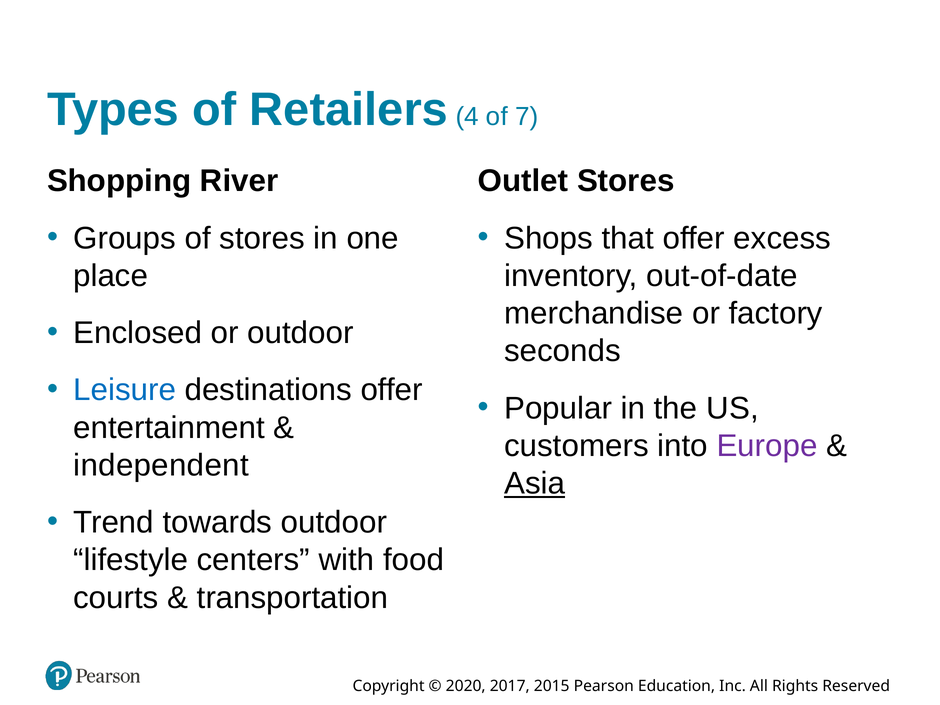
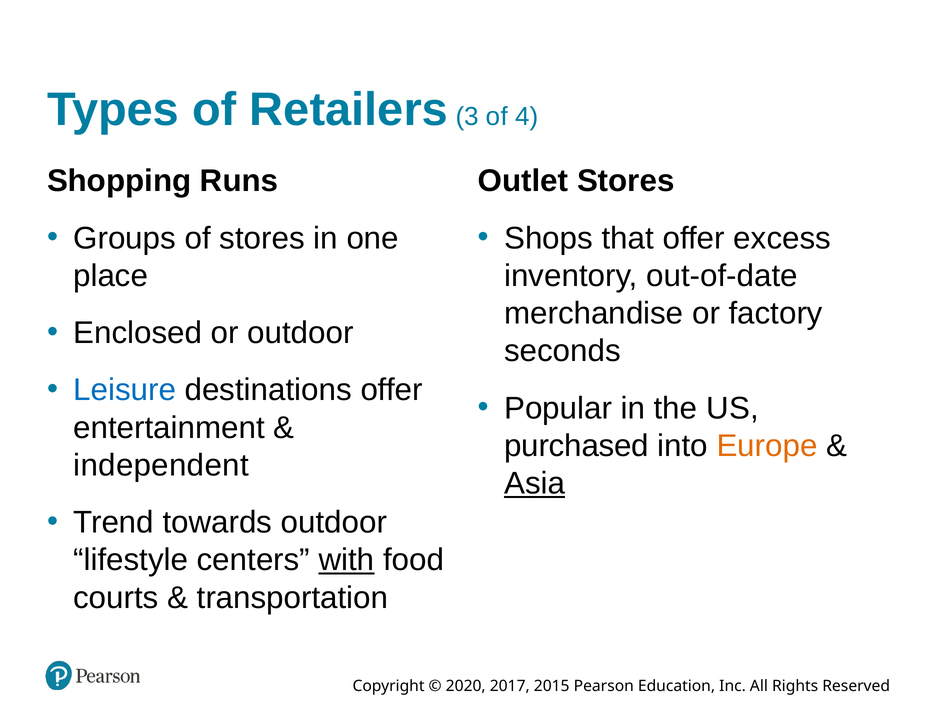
4: 4 -> 3 (467, 117)
7: 7 -> 4 (527, 117)
River: River -> Runs (239, 181)
customers: customers -> purchased (577, 446)
Europe colour: purple -> orange (767, 446)
with underline: none -> present (347, 560)
